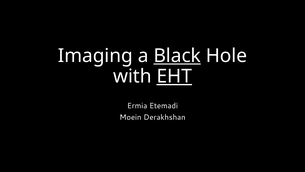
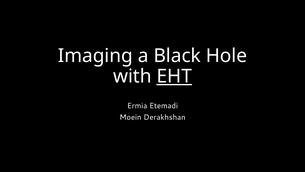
Black underline: present -> none (177, 56)
